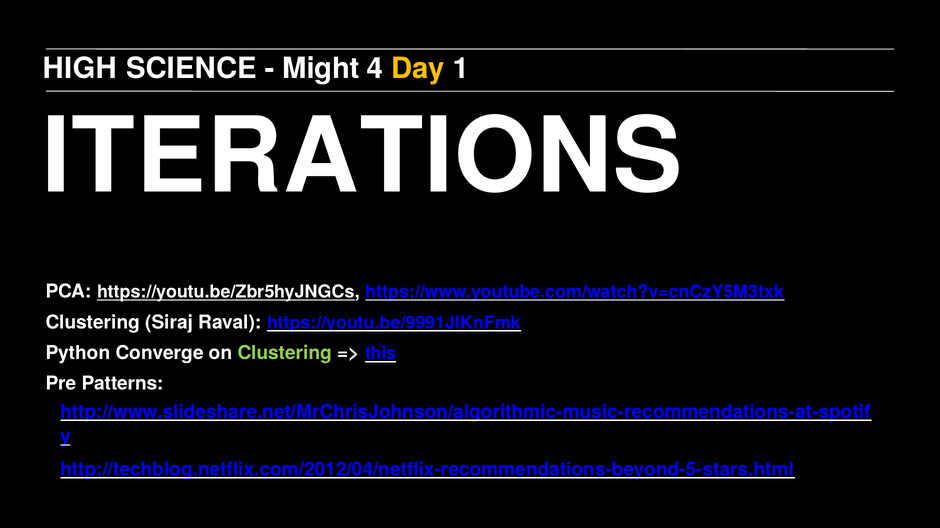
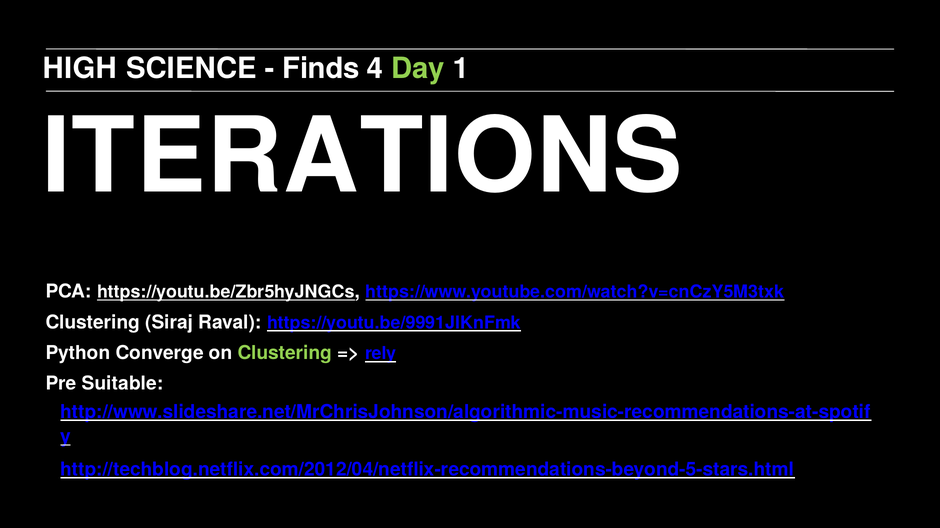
Might: Might -> Finds (321, 69)
Day colour: yellow -> light green (418, 69)
this: this -> rely (381, 353)
Patterns: Patterns -> Suitable (123, 383)
